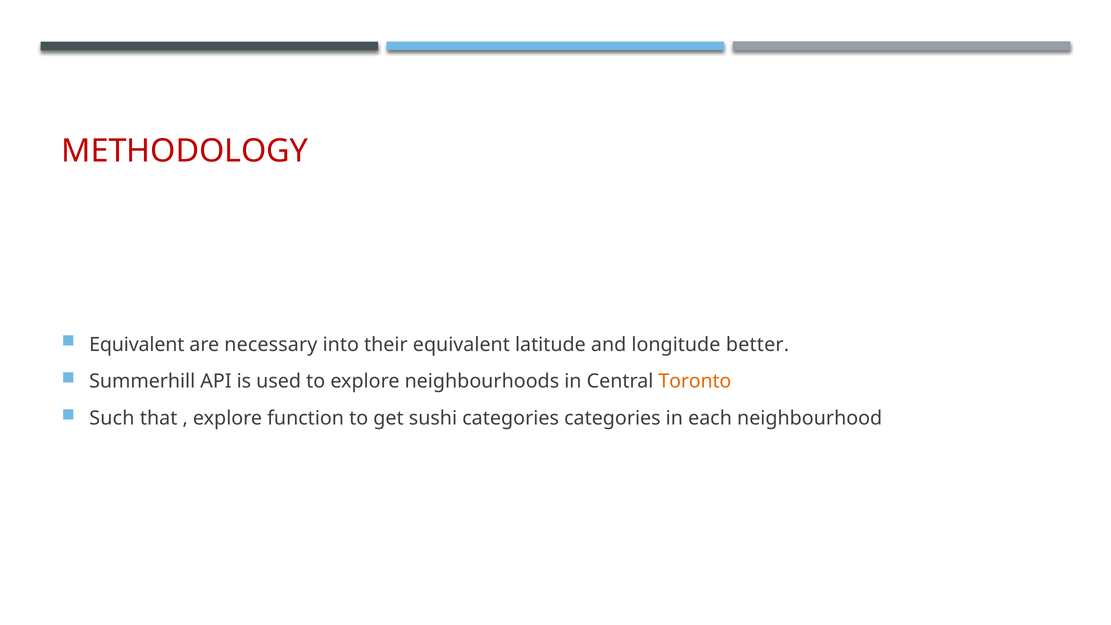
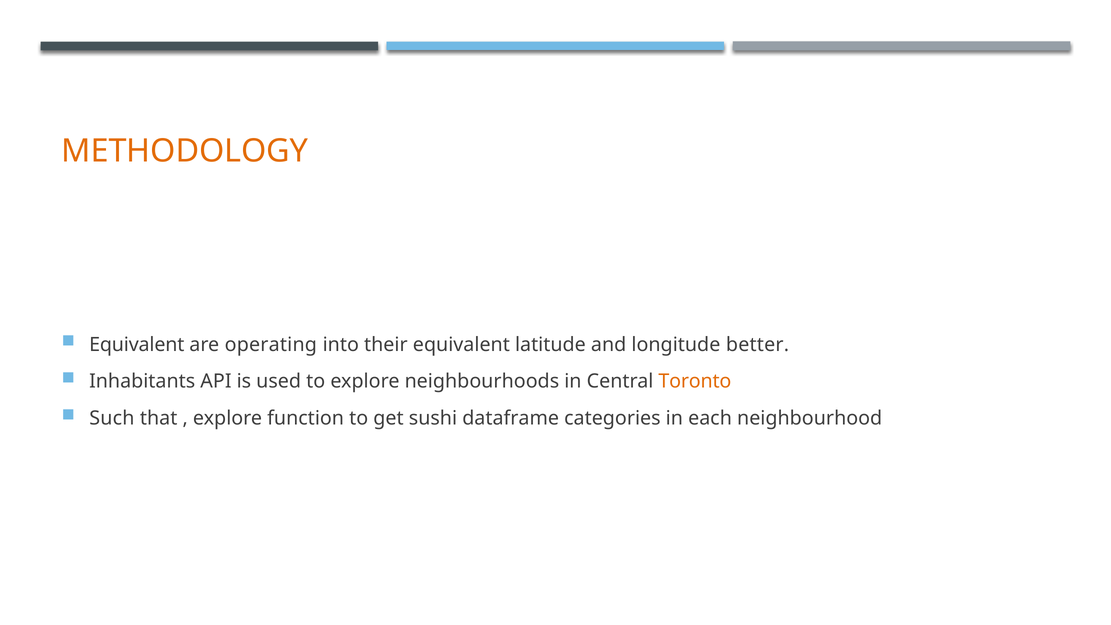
METHODOLOGY colour: red -> orange (185, 151)
necessary: necessary -> operating (271, 345)
Summerhill: Summerhill -> Inhabitants (142, 381)
sushi categories: categories -> dataframe (511, 418)
